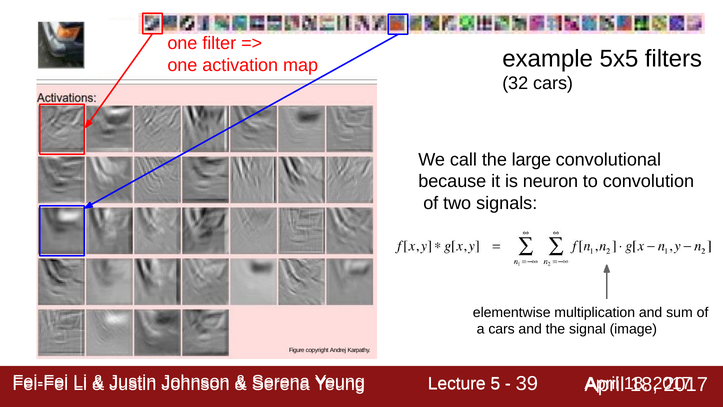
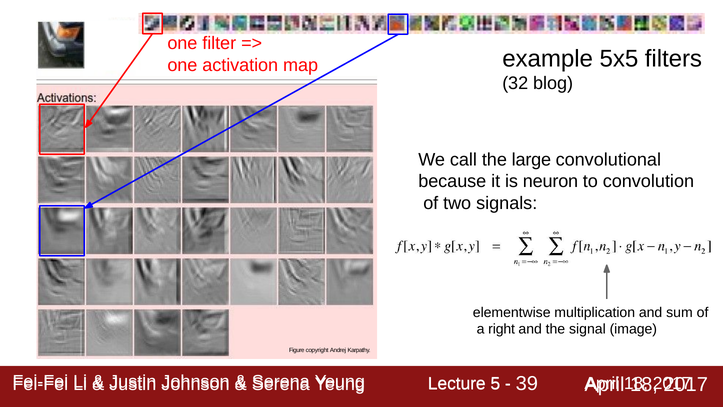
32 cars: cars -> blog (553, 83)
a cars: cars -> right (502, 329)
